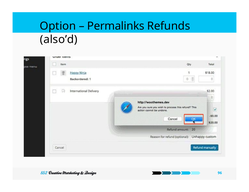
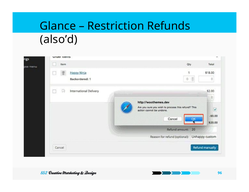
Option: Option -> Glance (58, 26)
Permalinks: Permalinks -> Restriction (116, 26)
